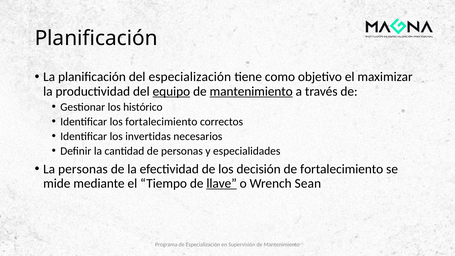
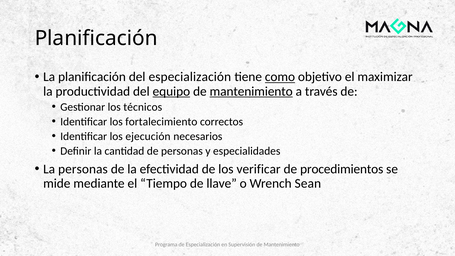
como underline: none -> present (280, 77)
histórico: histórico -> técnicos (143, 107)
invertidas: invertidas -> ejecución (148, 136)
decisión: decisión -> verificar (259, 169)
de fortalecimiento: fortalecimiento -> procedimientos (342, 169)
llave underline: present -> none (222, 183)
